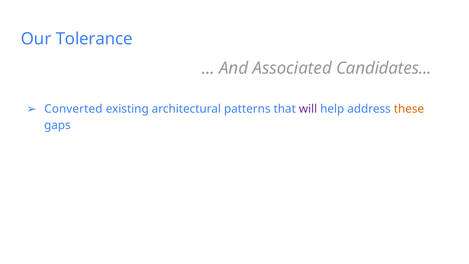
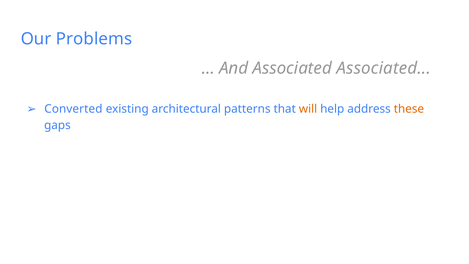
Tolerance: Tolerance -> Problems (94, 39)
Associated Candidates: Candidates -> Associated (384, 68)
will colour: purple -> orange (308, 109)
